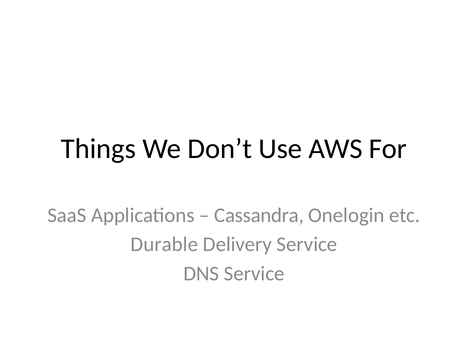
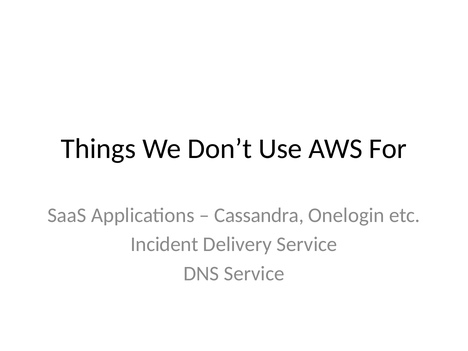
Durable: Durable -> Incident (164, 244)
